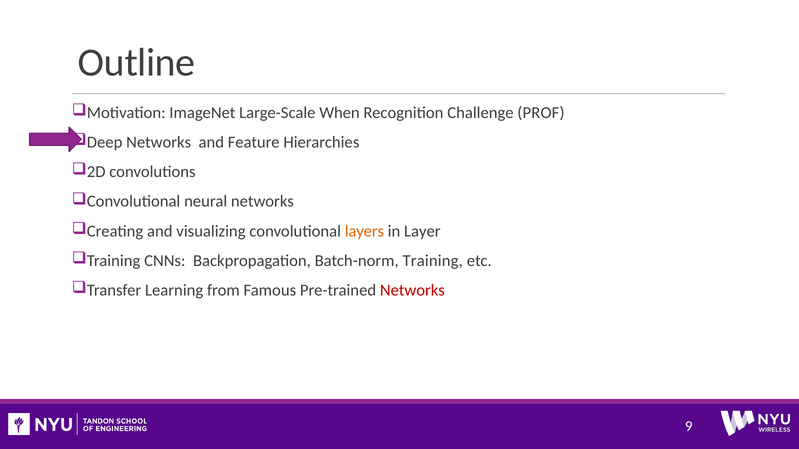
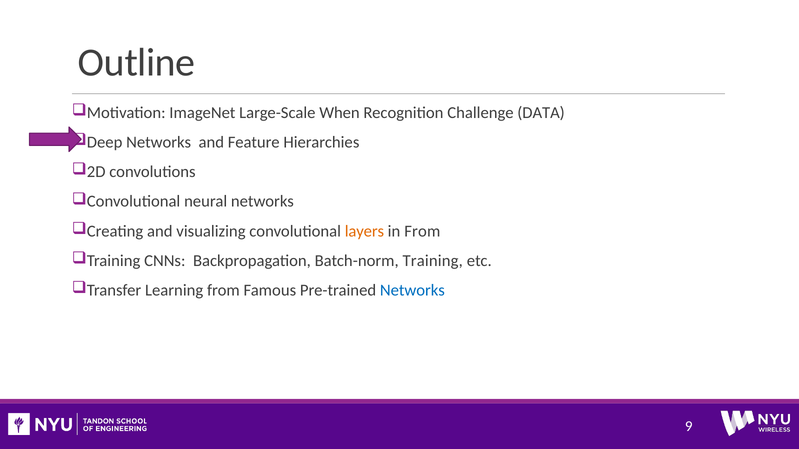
PROF: PROF -> DATA (541, 113)
in Layer: Layer -> From (422, 231)
Networks colour: red -> blue (412, 291)
